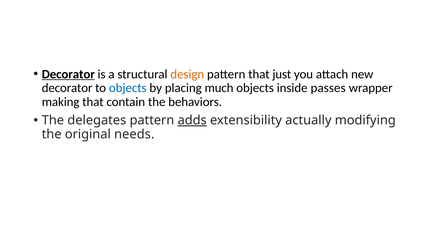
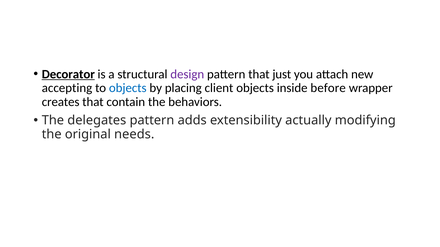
design colour: orange -> purple (187, 74)
decorator: decorator -> accepting (67, 88)
much: much -> client (219, 88)
passes: passes -> before (328, 88)
making: making -> creates (61, 102)
adds underline: present -> none (192, 121)
